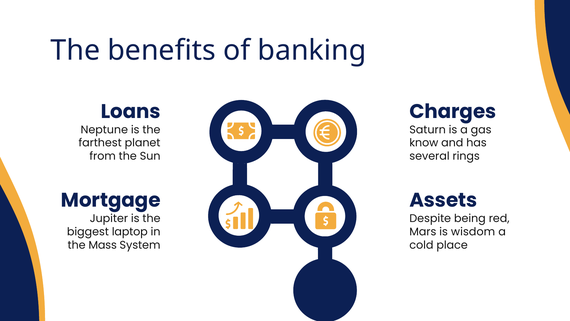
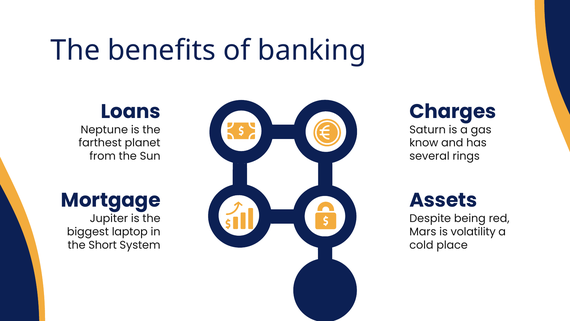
wisdom: wisdom -> volatility (473, 232)
Mass: Mass -> Short (103, 245)
